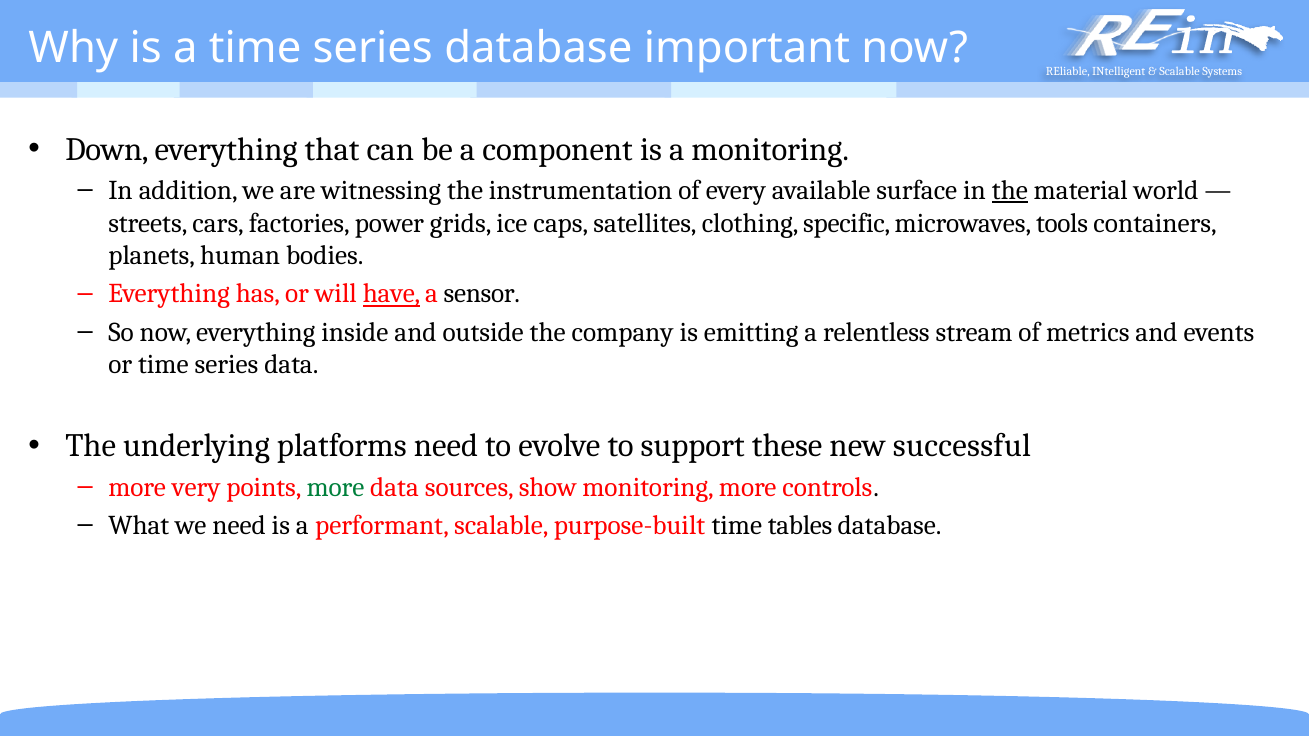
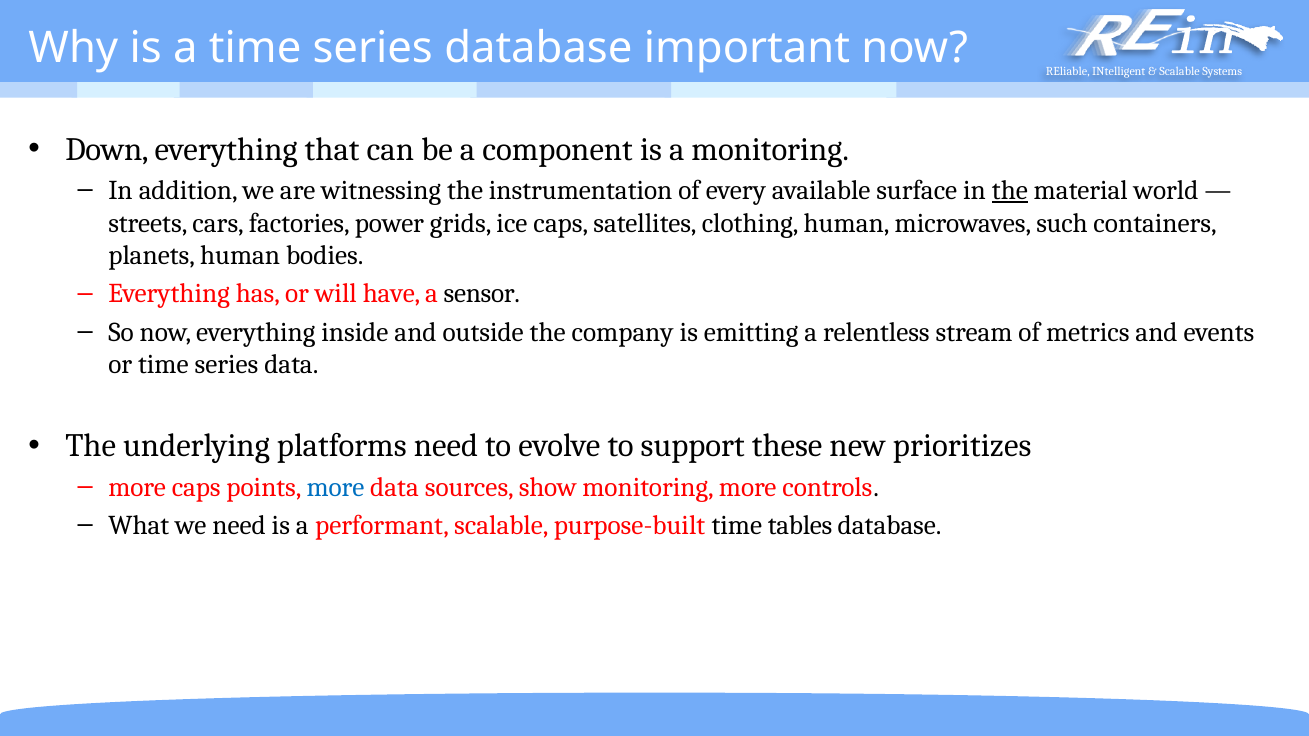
clothing specific: specific -> human (847, 223)
tools: tools -> such (1062, 223)
have underline: present -> none (392, 294)
successful: successful -> prioritizes (962, 446)
more very: very -> caps (196, 487)
more colour: green -> blue (336, 487)
